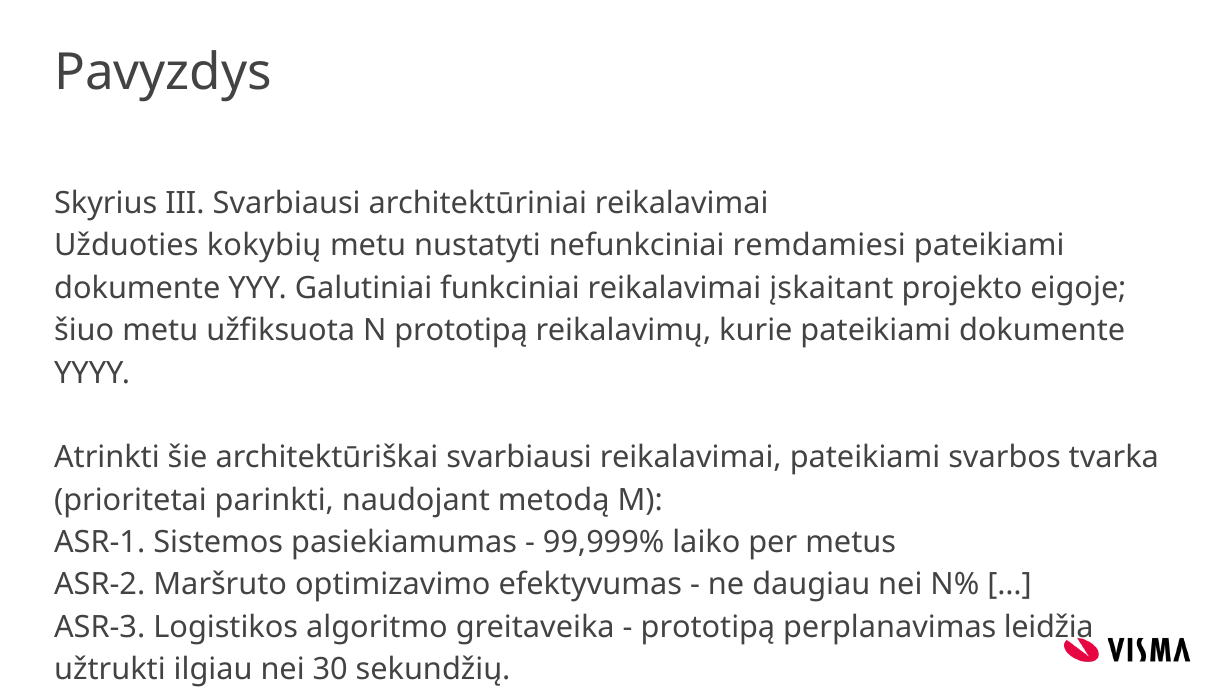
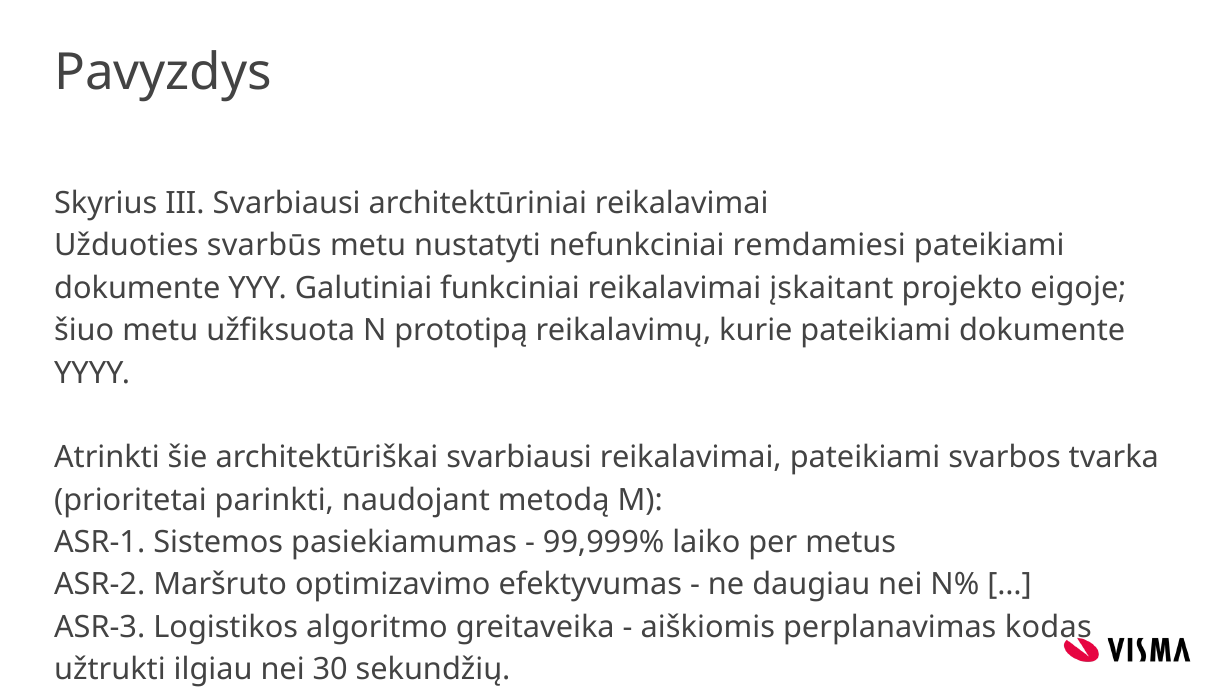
kokybių: kokybių -> svarbūs (264, 246)
prototipą: prototipą -> aiškiomis (708, 627)
leidžia: leidžia -> kodas (1048, 627)
